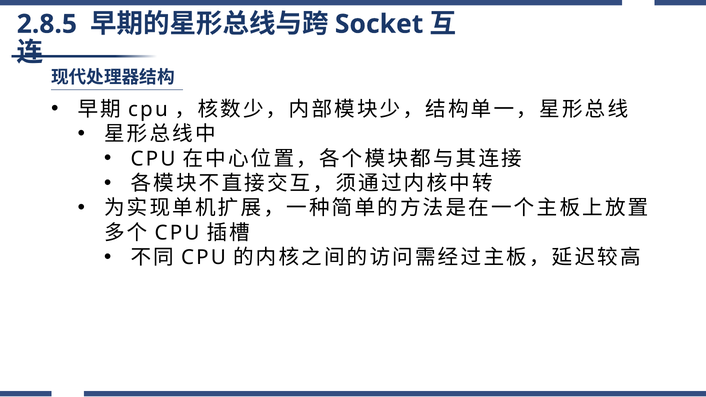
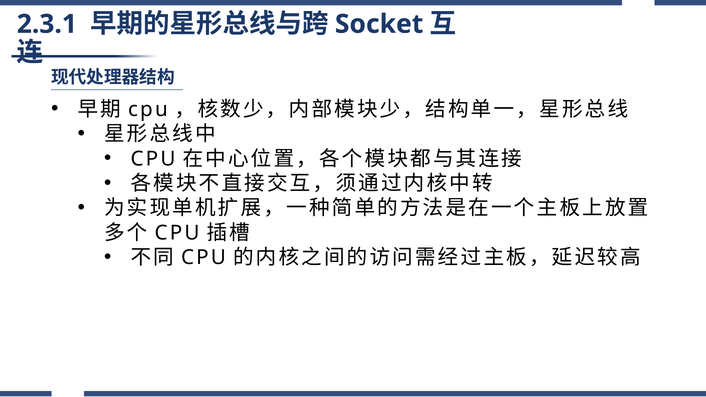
2.8.5: 2.8.5 -> 2.3.1 (47, 24)
